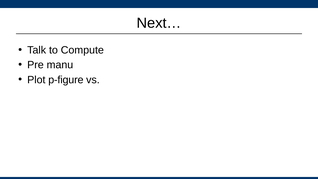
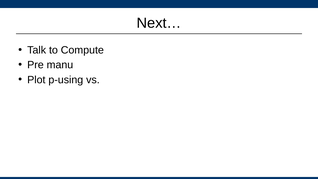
p-figure: p-figure -> p-using (66, 80)
